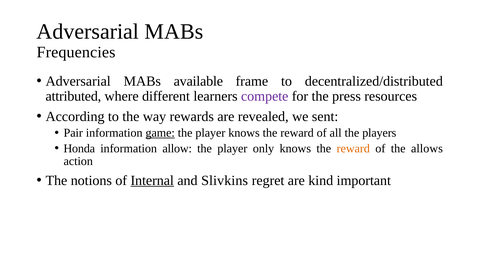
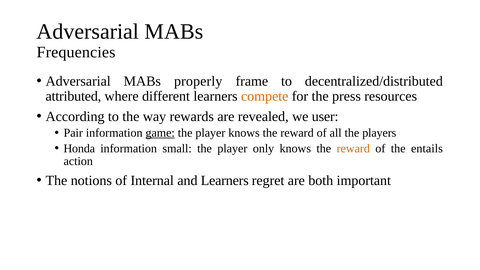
available: available -> properly (198, 81)
compete colour: purple -> orange (265, 96)
sent: sent -> user (325, 116)
allow: allow -> small (177, 148)
allows: allows -> entails (427, 148)
Internal underline: present -> none (152, 180)
and Slivkins: Slivkins -> Learners (225, 180)
kind: kind -> both (321, 180)
